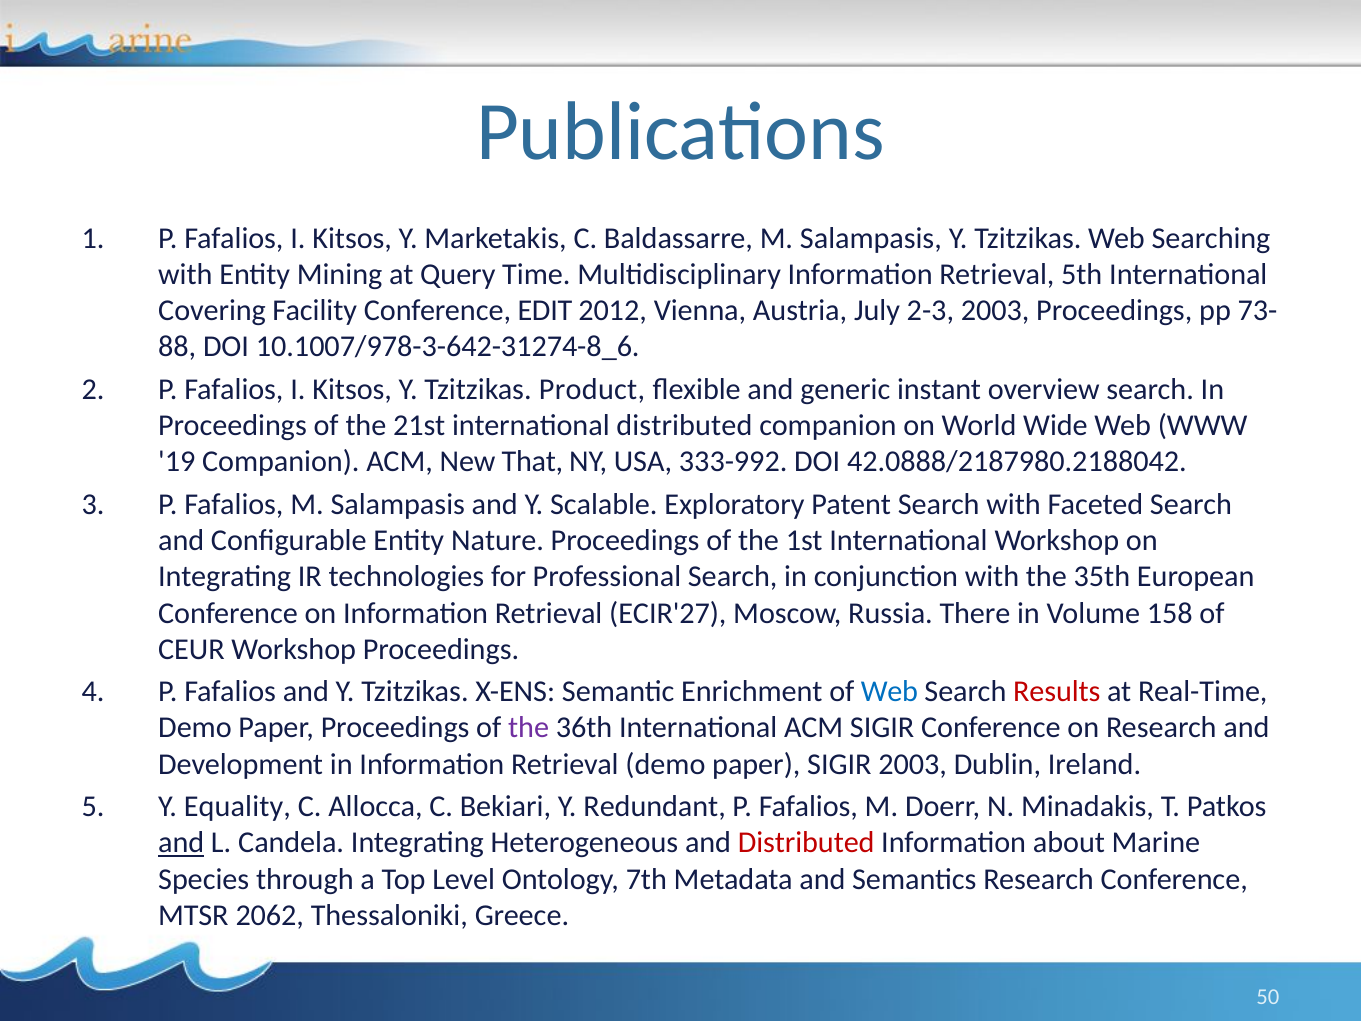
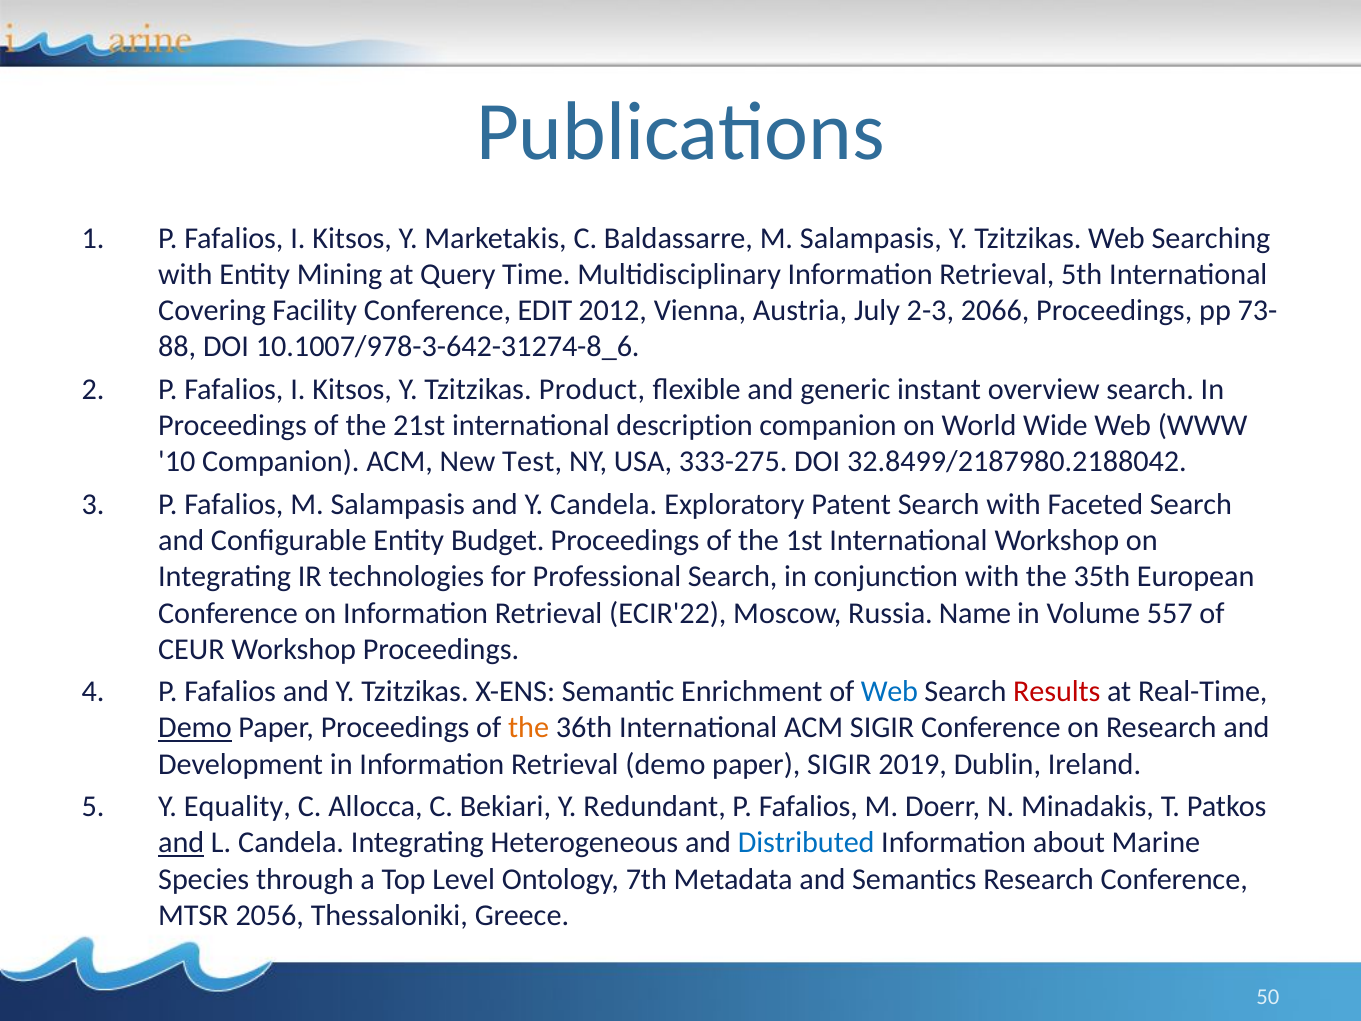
2-3 2003: 2003 -> 2066 (995, 311)
international distributed: distributed -> description (685, 425)
19: 19 -> 10 (177, 462)
That: That -> Test (532, 462)
333-992: 333-992 -> 333-275 (733, 462)
42.0888/2187980.2188042: 42.0888/2187980.2188042 -> 32.8499/2187980.2188042 (1017, 462)
Y Scalable: Scalable -> Candela (604, 504)
Nature: Nature -> Budget (498, 540)
ECIR'27: ECIR'27 -> ECIR'22 (668, 613)
There: There -> Name (975, 613)
158: 158 -> 557 (1170, 613)
Demo underline: none -> present (195, 728)
the colour: purple -> orange (529, 728)
SIGIR 2003: 2003 -> 2019 (913, 764)
Distributed colour: red -> blue (806, 843)
2062: 2062 -> 2056 (270, 915)
